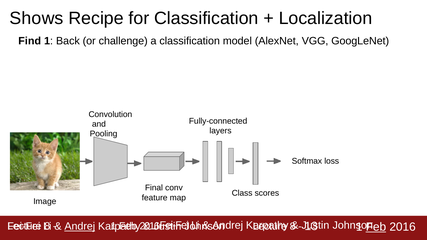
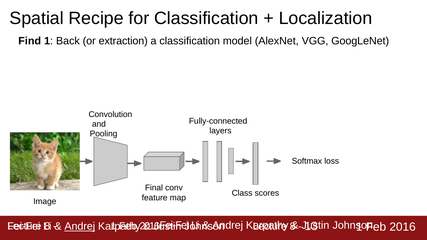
Shows: Shows -> Spatial (37, 18)
challenge: challenge -> extraction (123, 41)
Feb underline: present -> none (376, 227)
